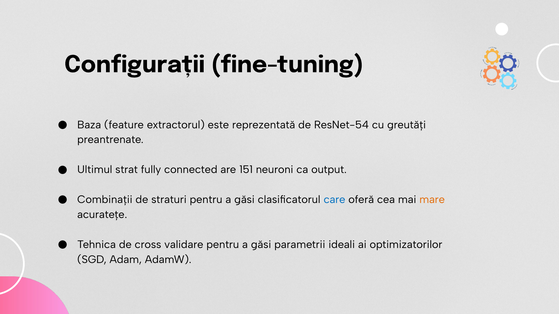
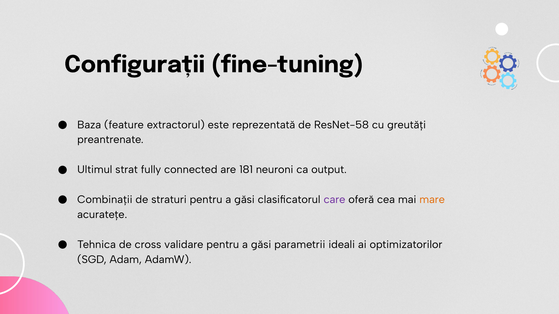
ResNet-54: ResNet-54 -> ResNet-58 (341, 125)
151: 151 -> 181 (246, 170)
care colour: blue -> purple (334, 200)
